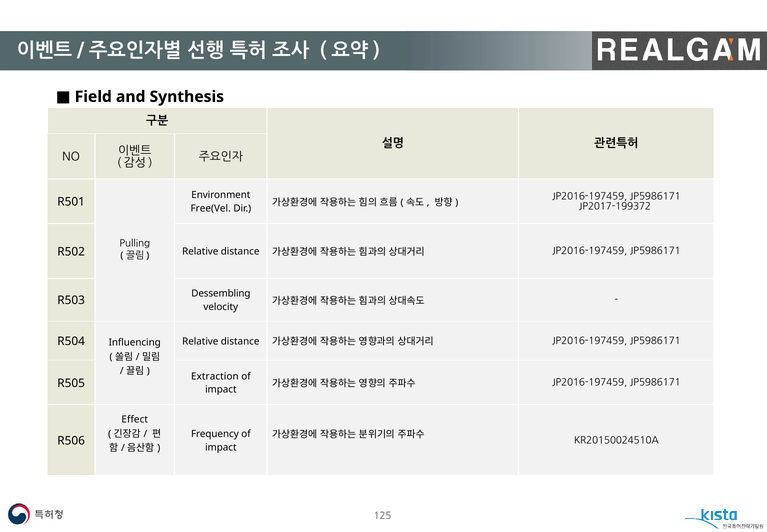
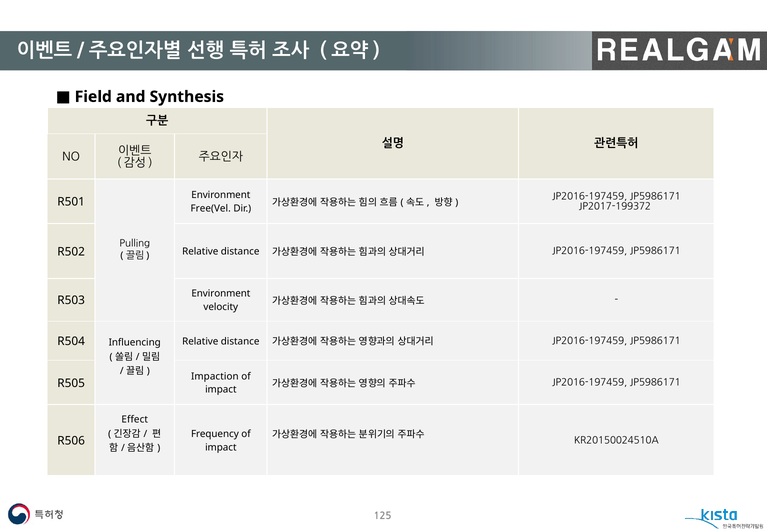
Dessembling: Dessembling -> Environment (221, 293)
Extraction: Extraction -> Impaction (215, 376)
